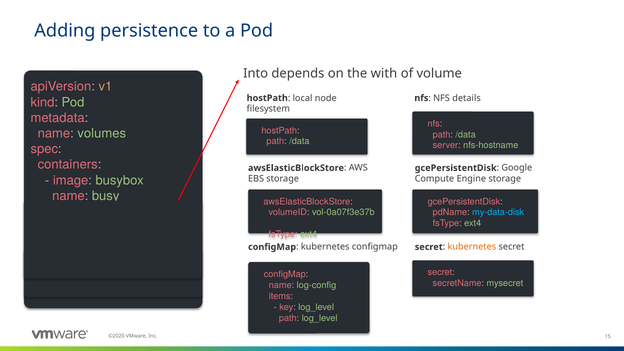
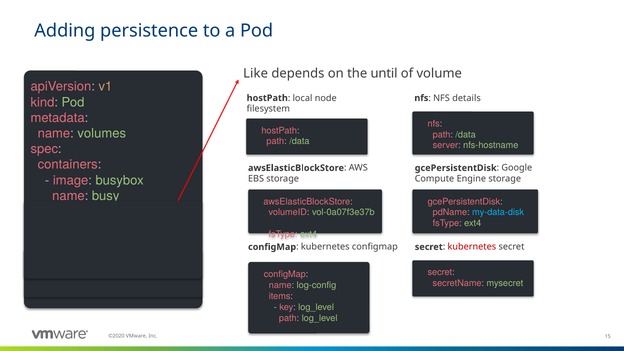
Into: Into -> Like (256, 74)
with: with -> until (384, 74)
kubernetes colour: orange -> red (472, 247)
